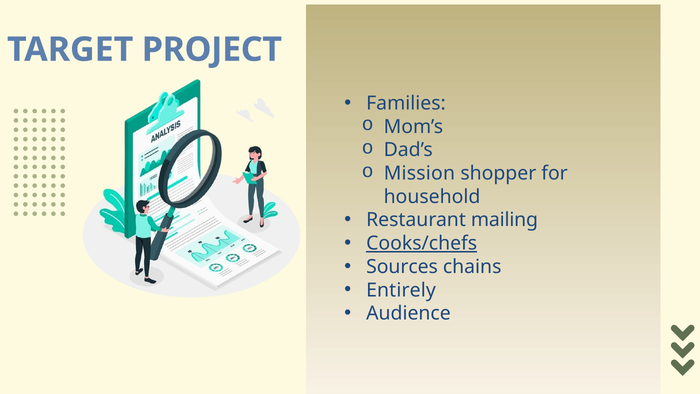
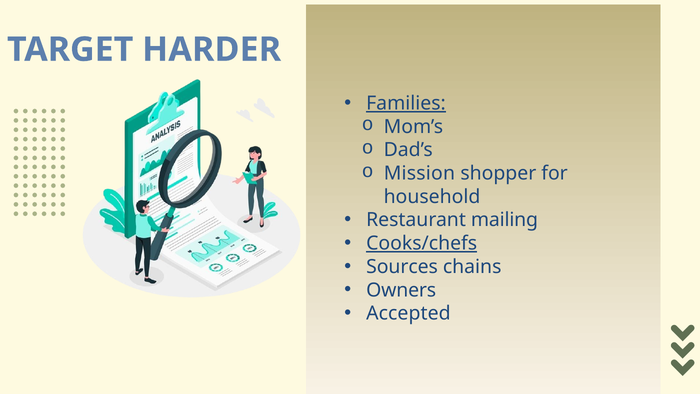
PROJECT: PROJECT -> HARDER (212, 50)
Families underline: none -> present (406, 103)
Entirely: Entirely -> Owners (401, 290)
Audience: Audience -> Accepted (408, 313)
